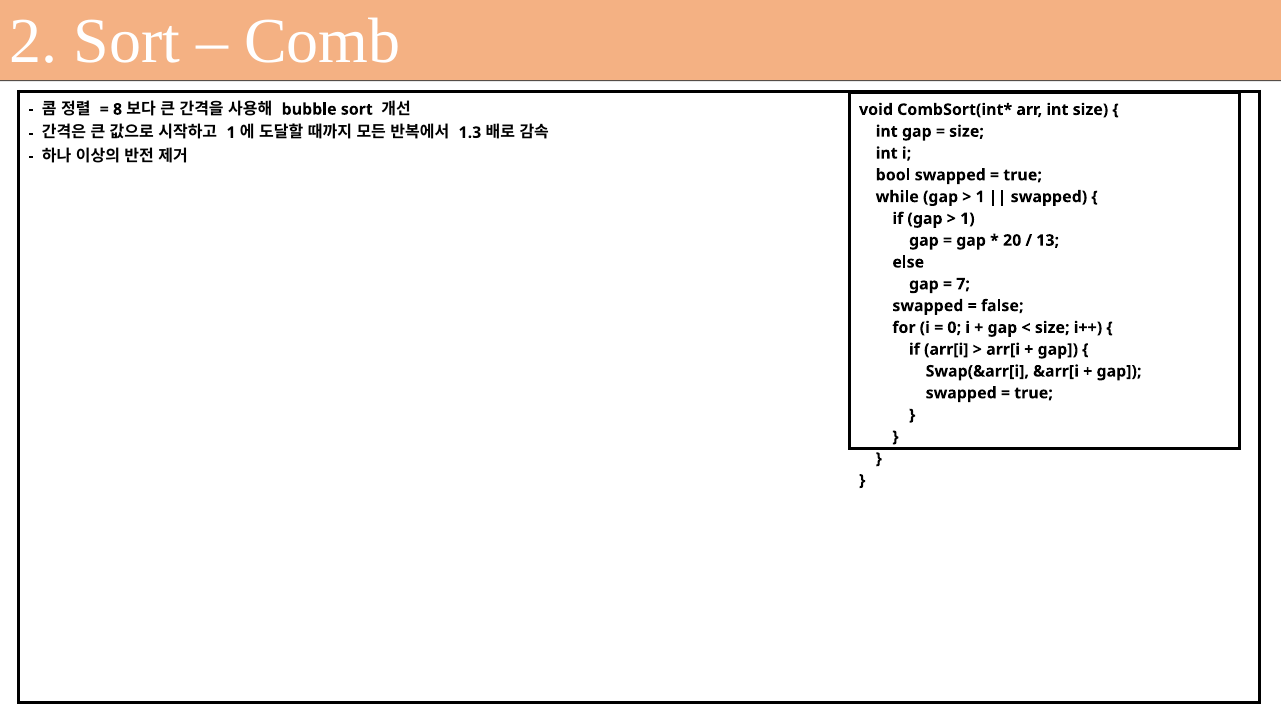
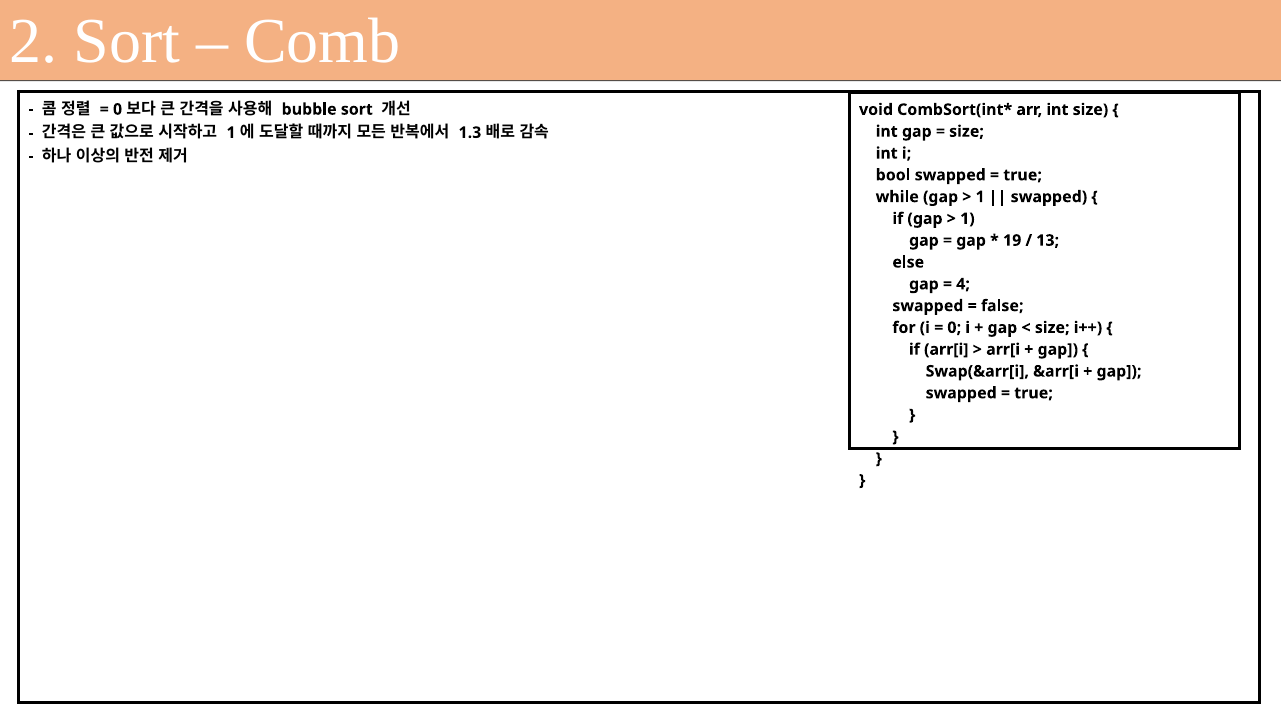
8: 8 -> 0 (118, 109)
20: 20 -> 19 (1012, 240)
7: 7 -> 4 (963, 284)
